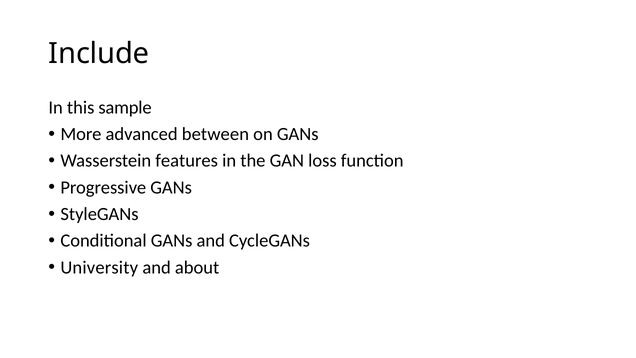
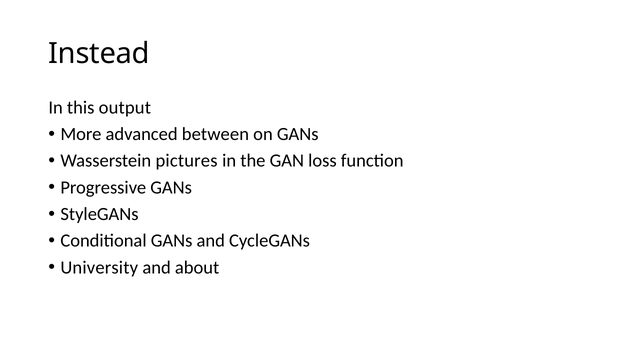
Include: Include -> Instead (99, 53)
sample: sample -> output (125, 107)
features: features -> pictures (187, 161)
